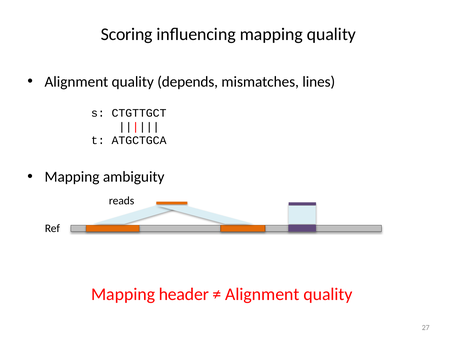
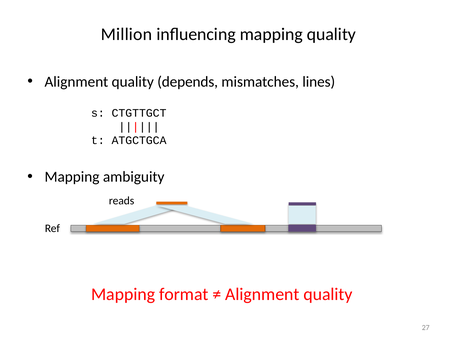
Scoring: Scoring -> Million (127, 34)
header: header -> format (184, 294)
